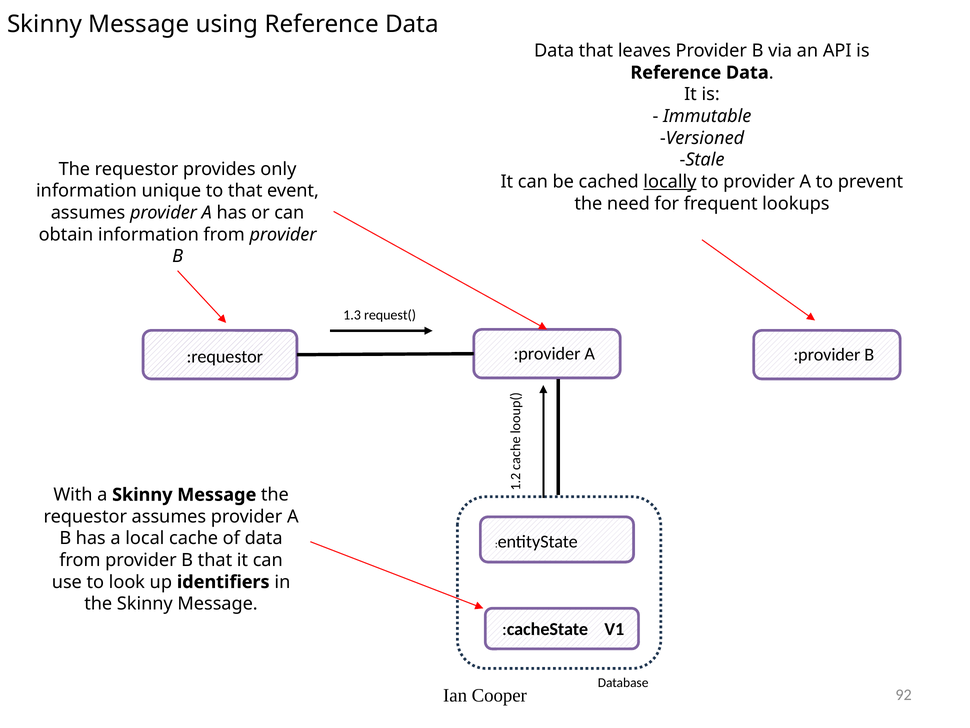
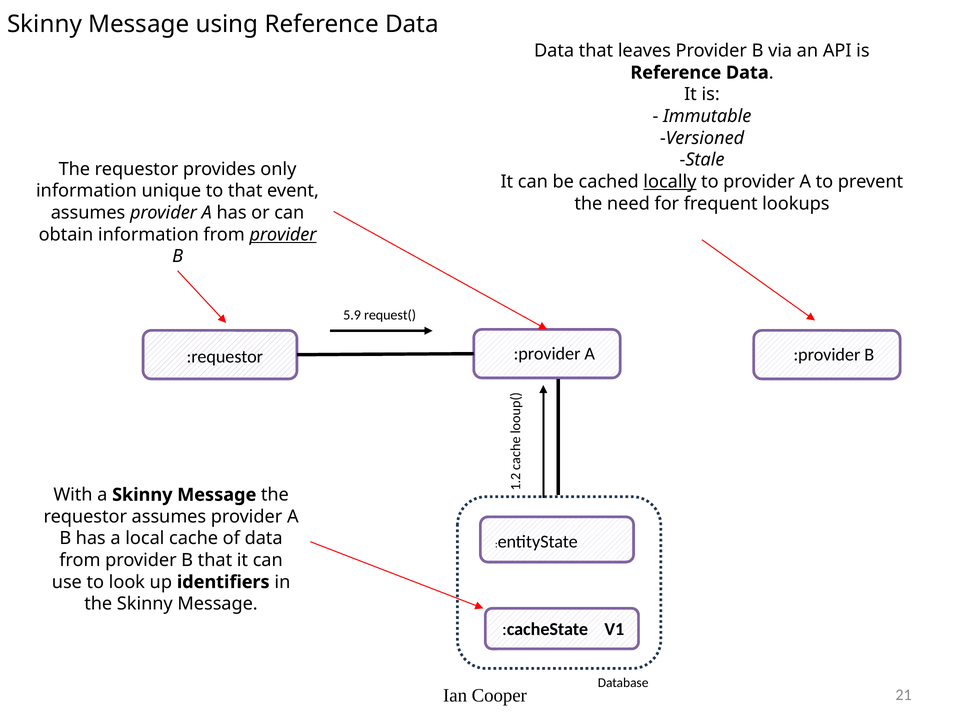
provider underline: none -> present (283, 234)
1.3: 1.3 -> 5.9 (352, 315)
92: 92 -> 21 (904, 695)
